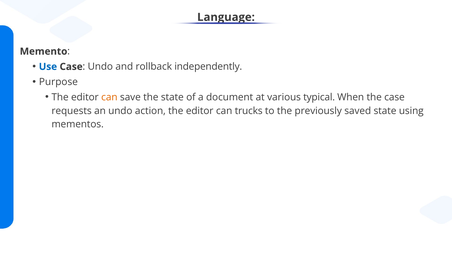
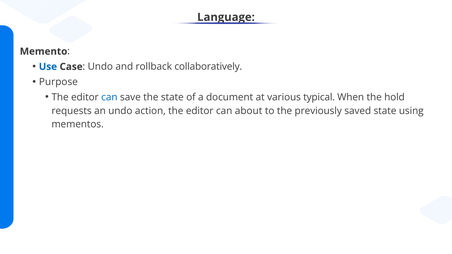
independently: independently -> collaboratively (208, 67)
can colour: orange -> blue (109, 97)
the case: case -> hold (394, 97)
trucks: trucks -> about (249, 111)
